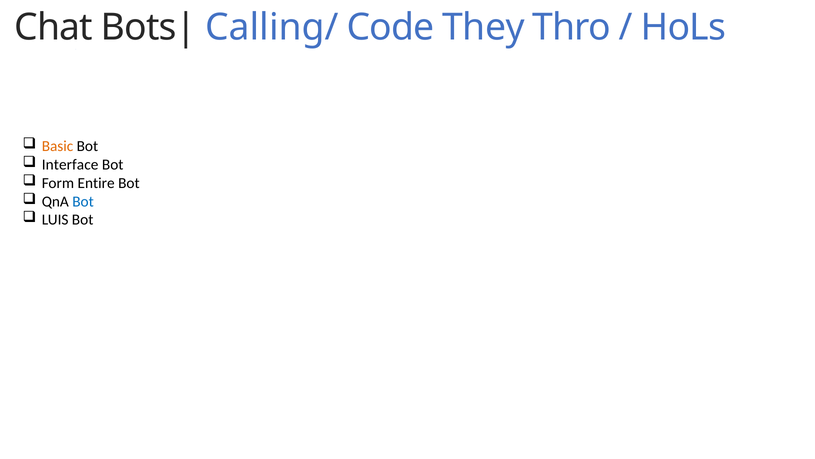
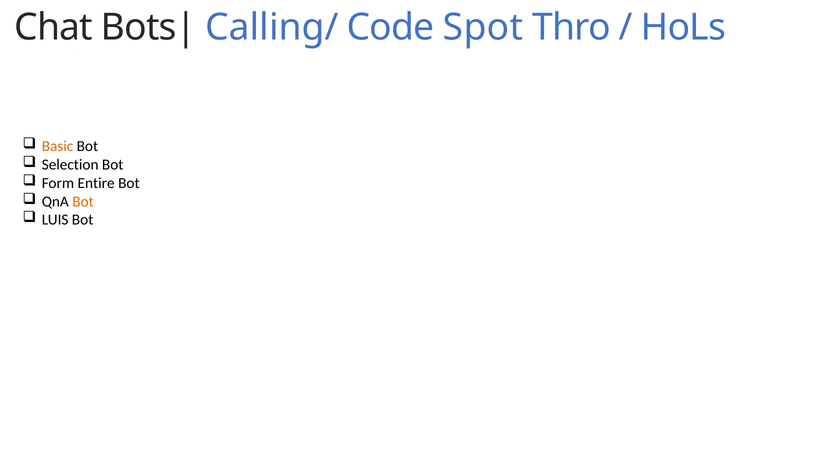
They: They -> Spot (483, 28)
Interface: Interface -> Selection (70, 165)
Bot colour: blue -> orange (83, 201)
